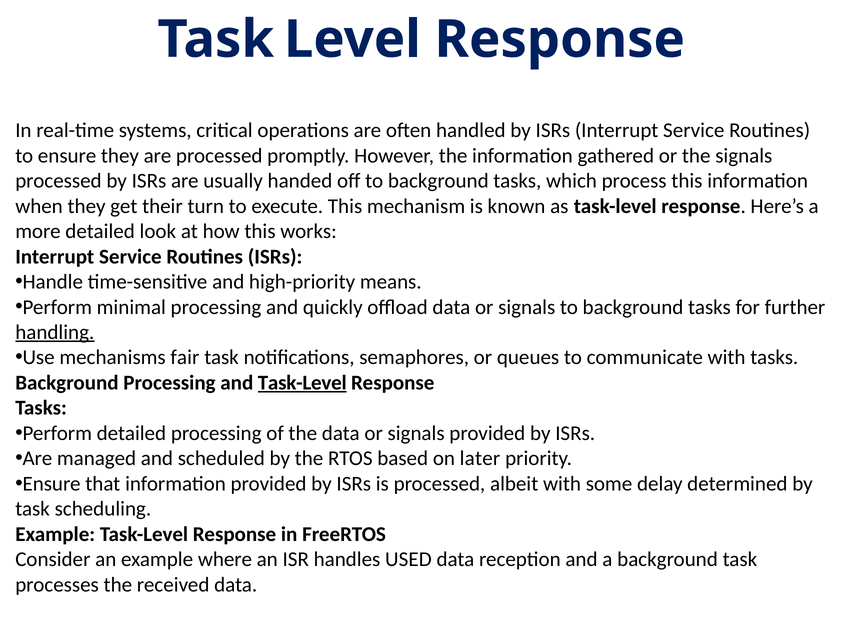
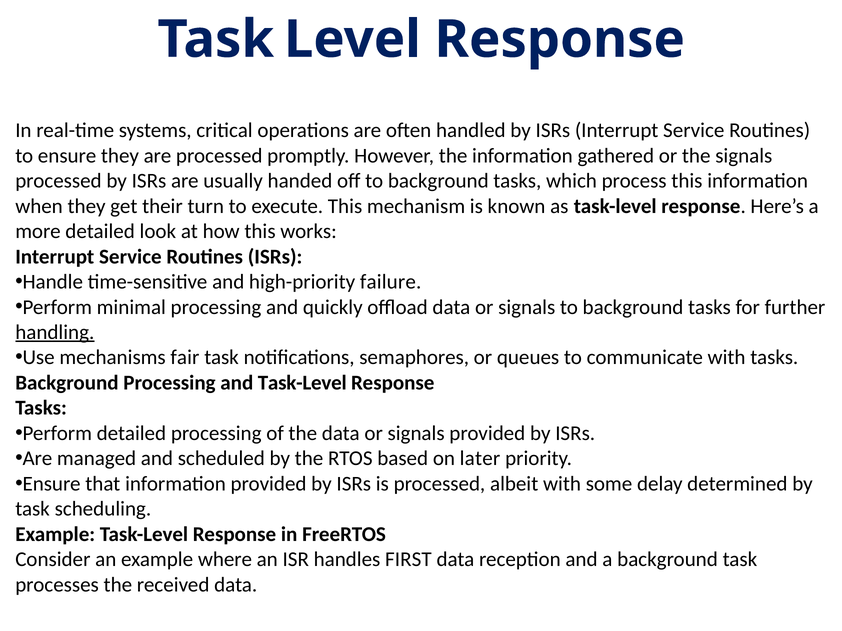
means: means -> failure (391, 282)
Task-Level underline: present -> none (302, 383)
USED: USED -> FIRST (408, 560)
